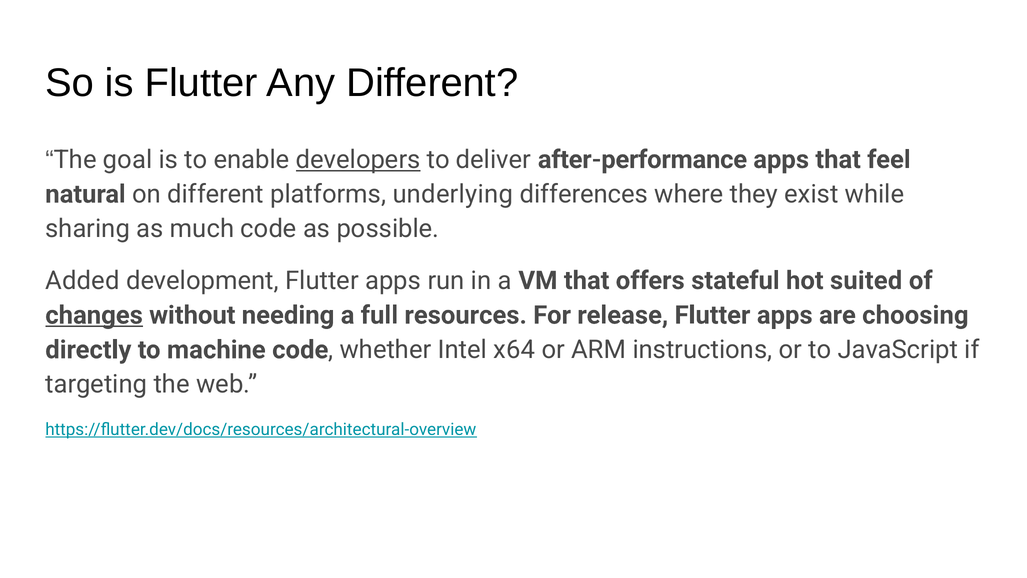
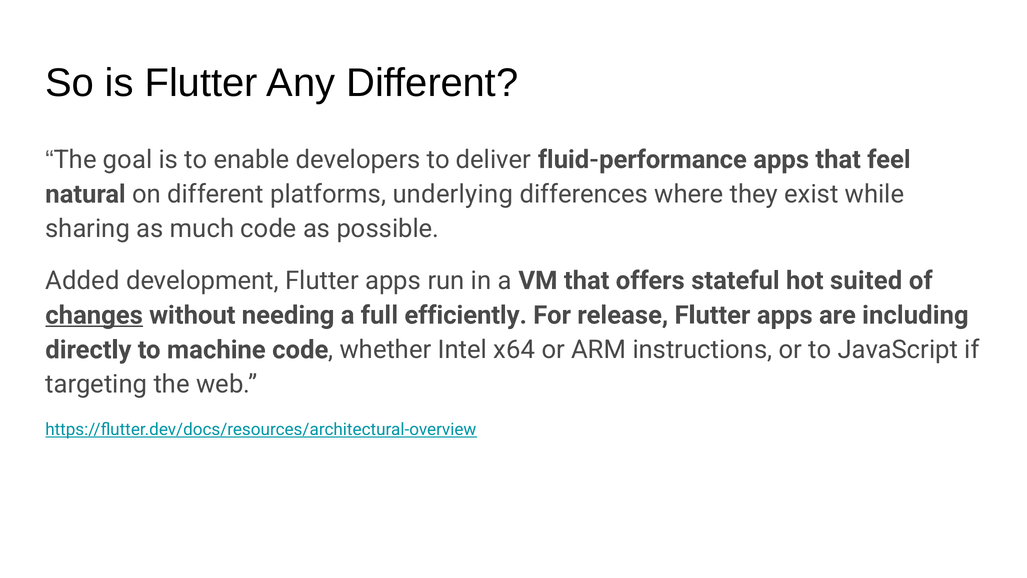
developers underline: present -> none (358, 159)
after-performance: after-performance -> fluid-performance (642, 159)
resources: resources -> efficiently (466, 315)
choosing: choosing -> including (915, 315)
